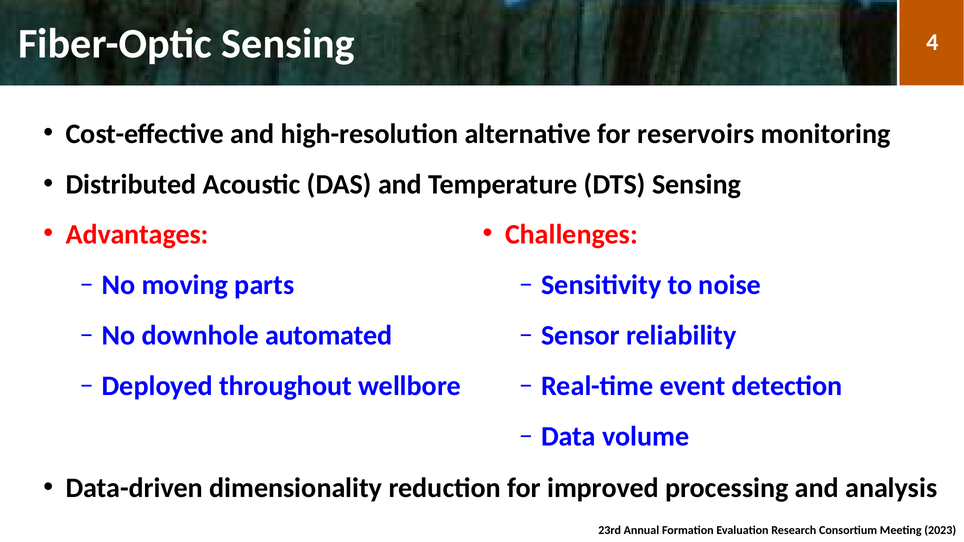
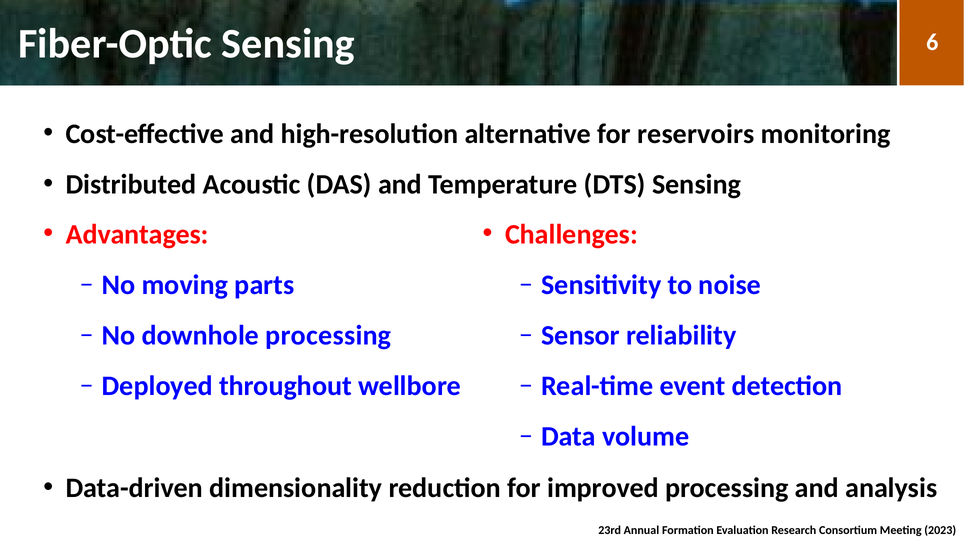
4: 4 -> 6 (932, 42)
downhole automated: automated -> processing (328, 336)
